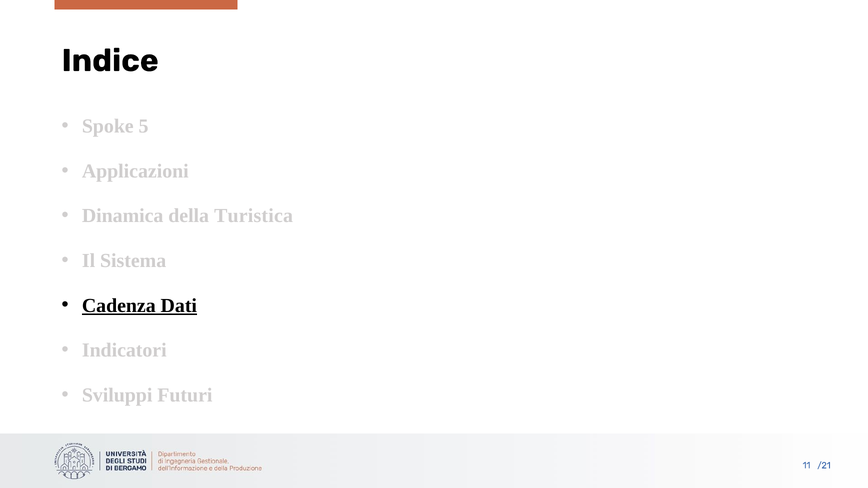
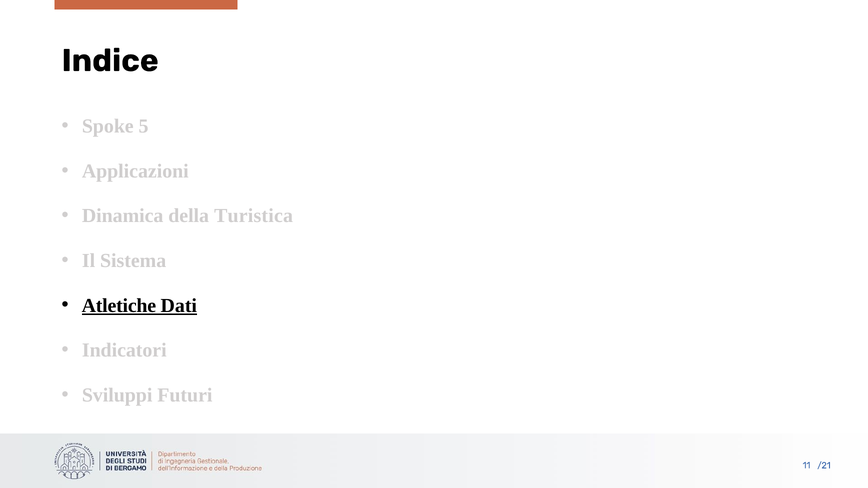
Cadenza: Cadenza -> Atletiche (119, 306)
